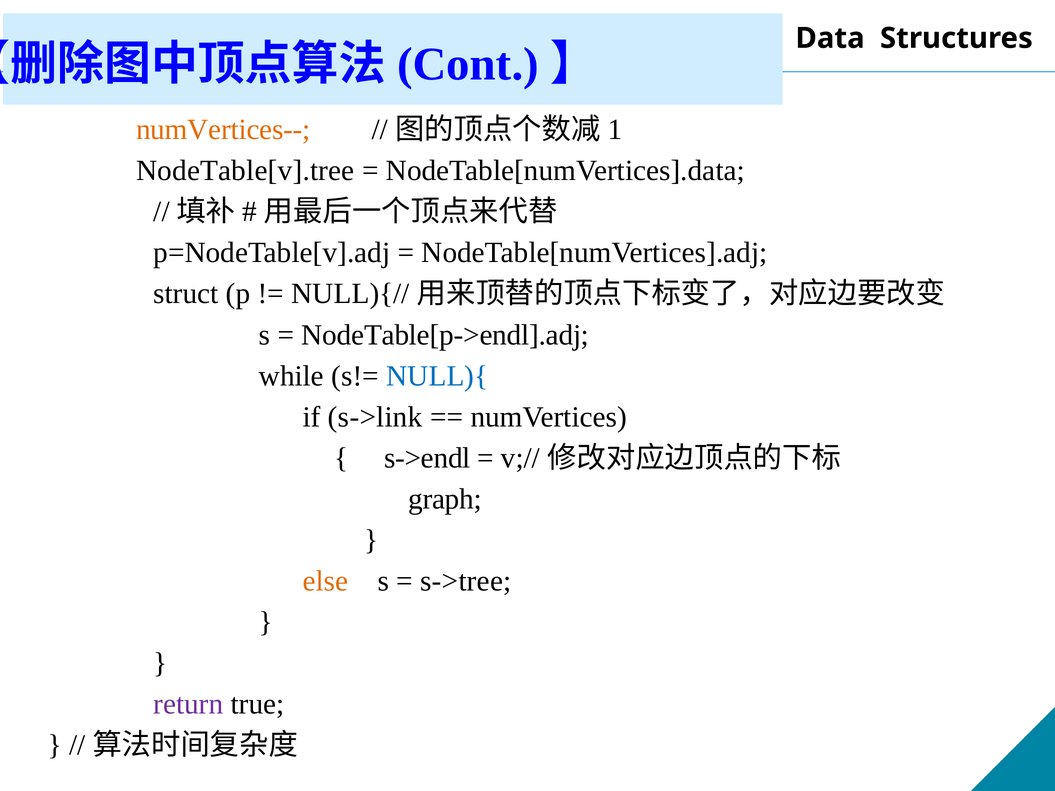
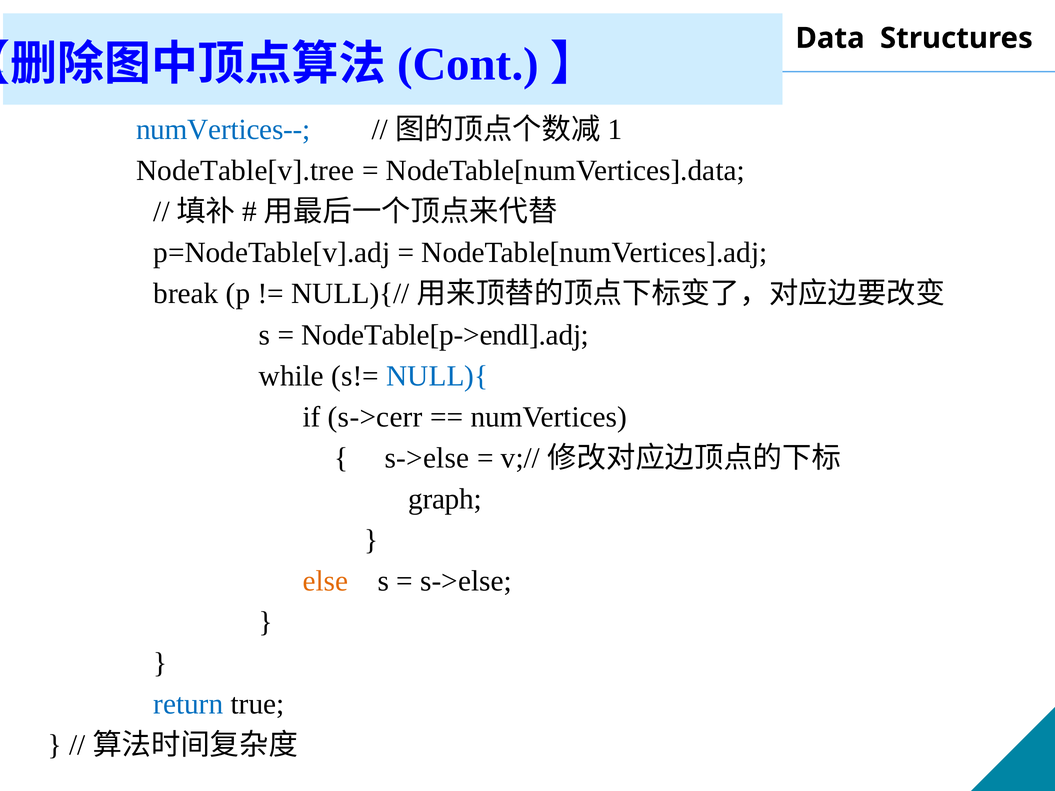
numVertices-- colour: orange -> blue (223, 130)
struct: struct -> break (186, 294)
s->link: s->link -> s->cerr (375, 417)
s->endl: s->endl -> s->else (427, 458)
s->tree: s->tree -> s->else (466, 581)
return colour: purple -> blue (188, 704)
